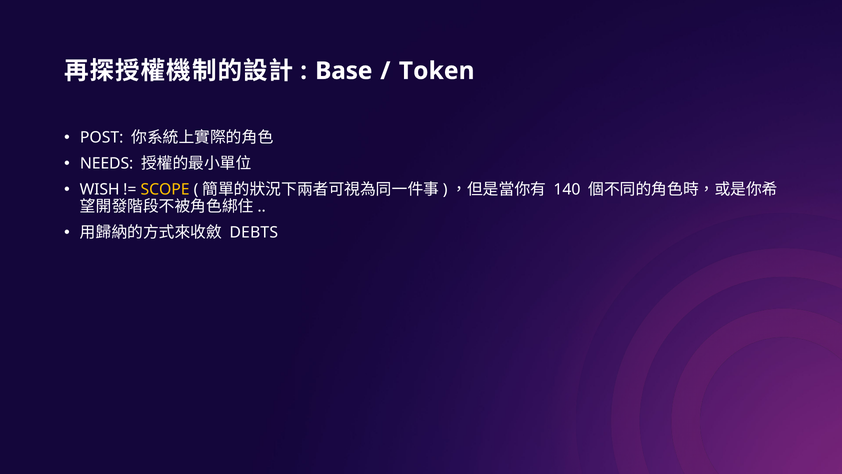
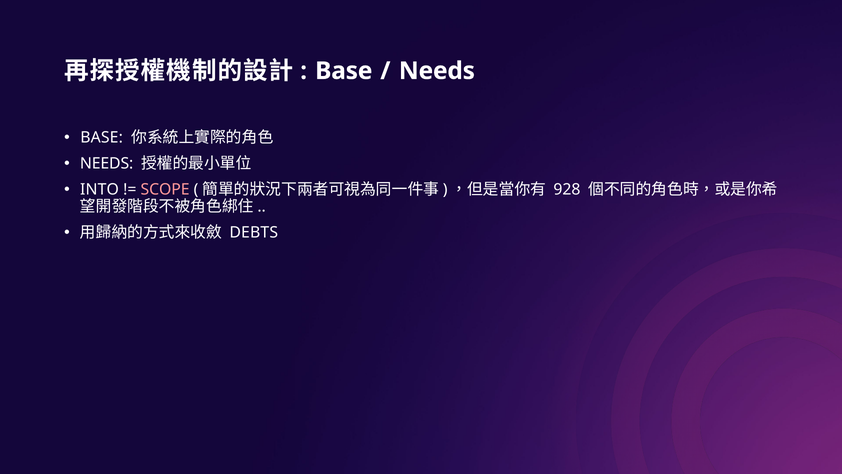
Token: Token -> Needs (437, 71)
POST: POST -> BASE (102, 138)
WISH: WISH -> INTO (99, 189)
SCOPE colour: yellow -> pink (165, 189)
140: 140 -> 928 (567, 189)
